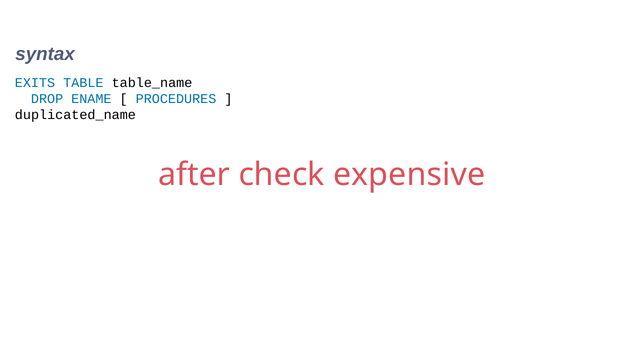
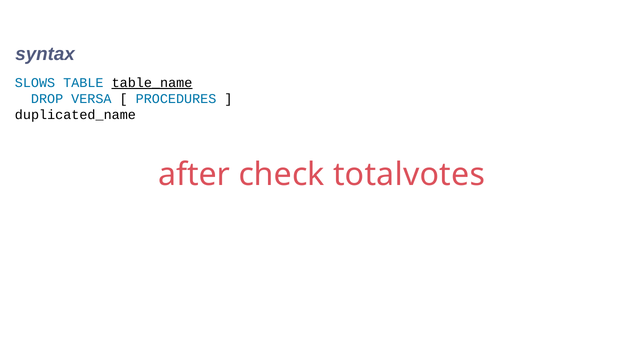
EXITS: EXITS -> SLOWS (35, 83)
table_name underline: none -> present (152, 83)
ENAME: ENAME -> VERSA (91, 99)
expensive: expensive -> totalvotes (409, 175)
